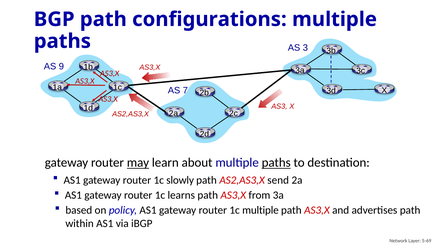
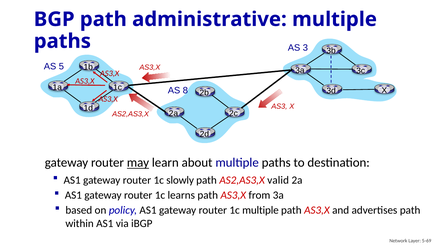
configurations: configurations -> administrative (209, 19)
9: 9 -> 5 (61, 67)
7: 7 -> 8 (185, 91)
paths underline: present -> none (276, 163)
send: send -> valid (278, 180)
